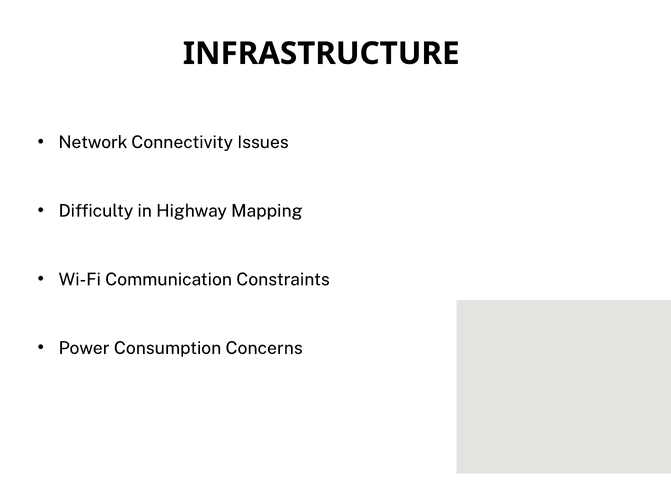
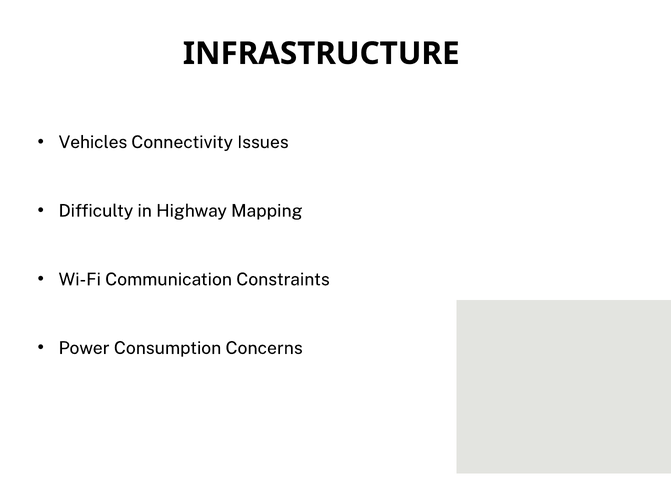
Network: Network -> Vehicles (93, 142)
